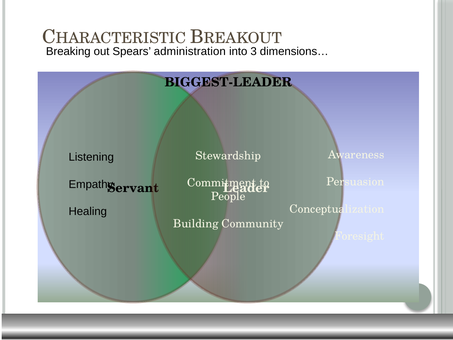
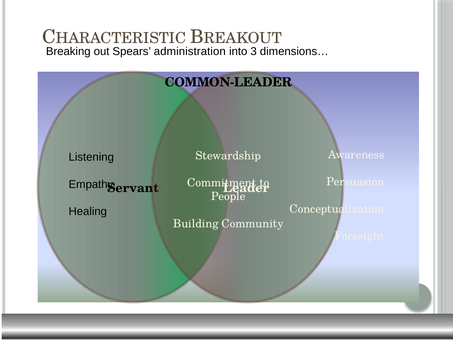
BIGGEST-LEADER: BIGGEST-LEADER -> COMMON-LEADER (228, 82)
